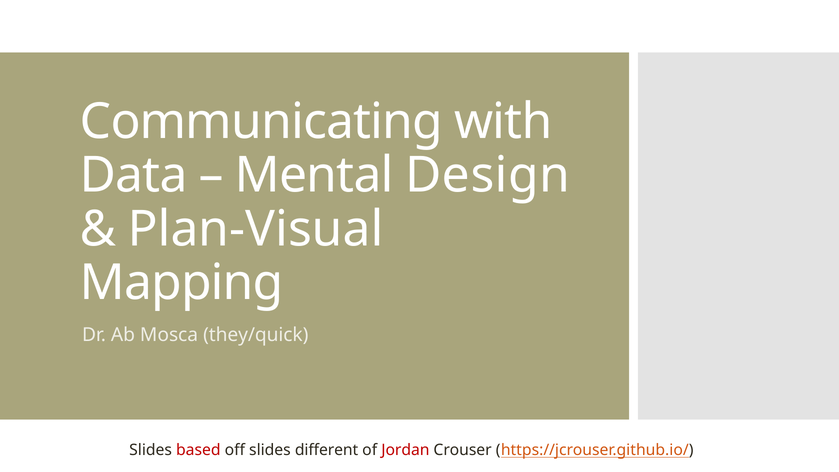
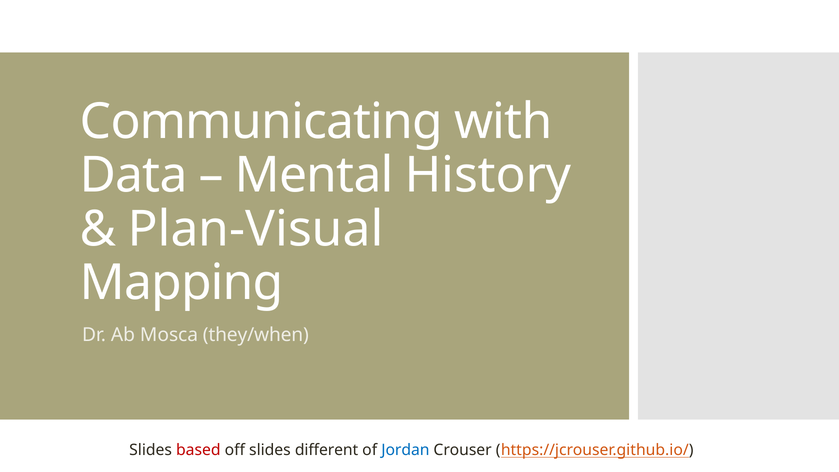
Design: Design -> History (488, 175)
they/quick: they/quick -> they/when (256, 335)
Jordan colour: red -> blue (405, 450)
